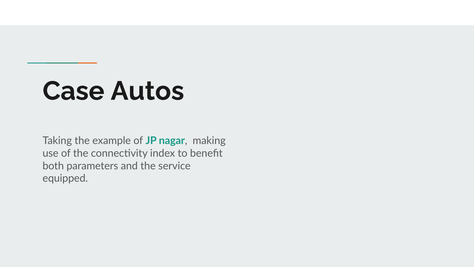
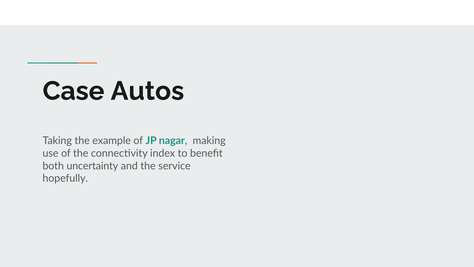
parameters: parameters -> uncertainty (92, 166)
equipped: equipped -> hopefully (65, 178)
